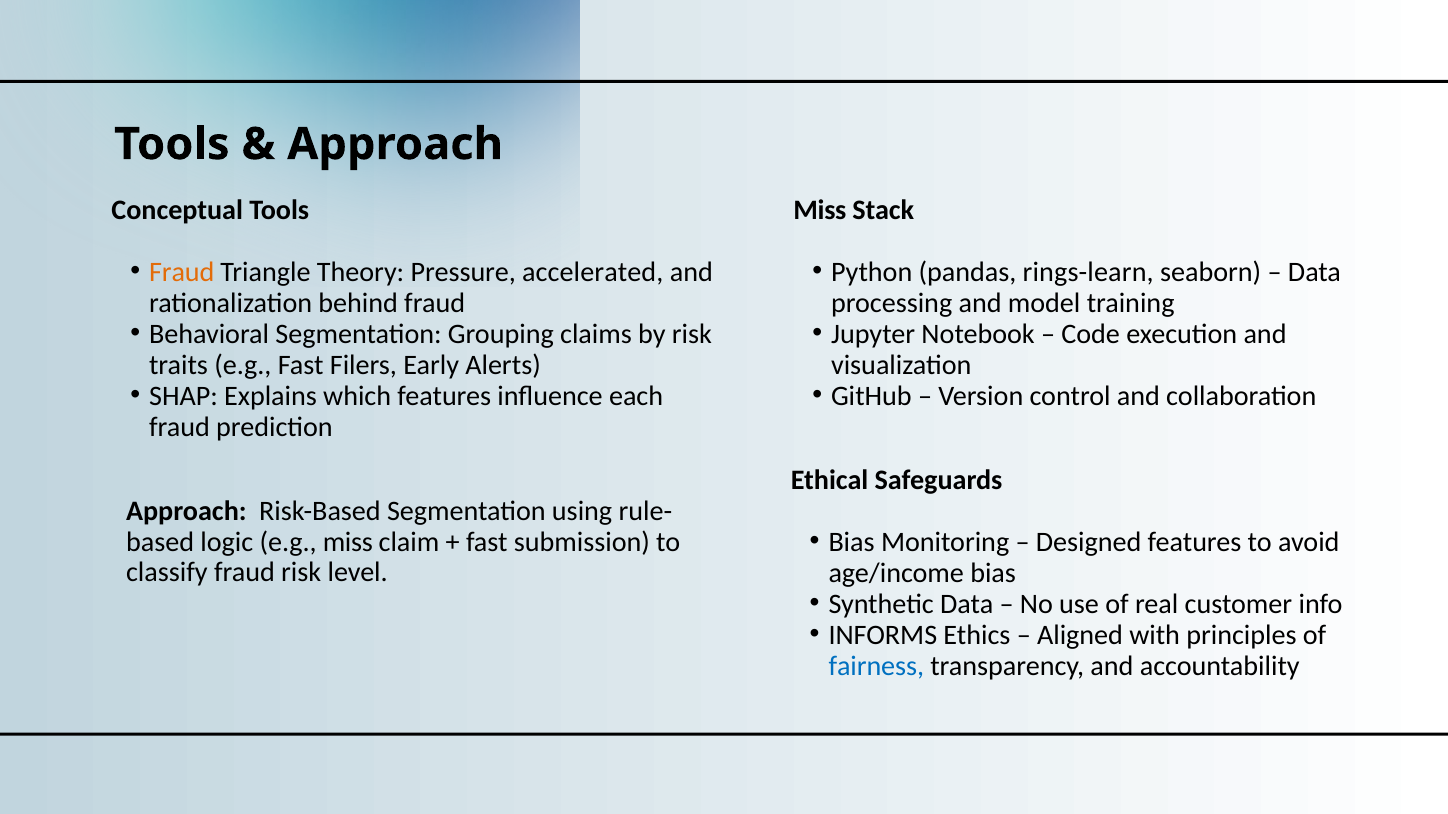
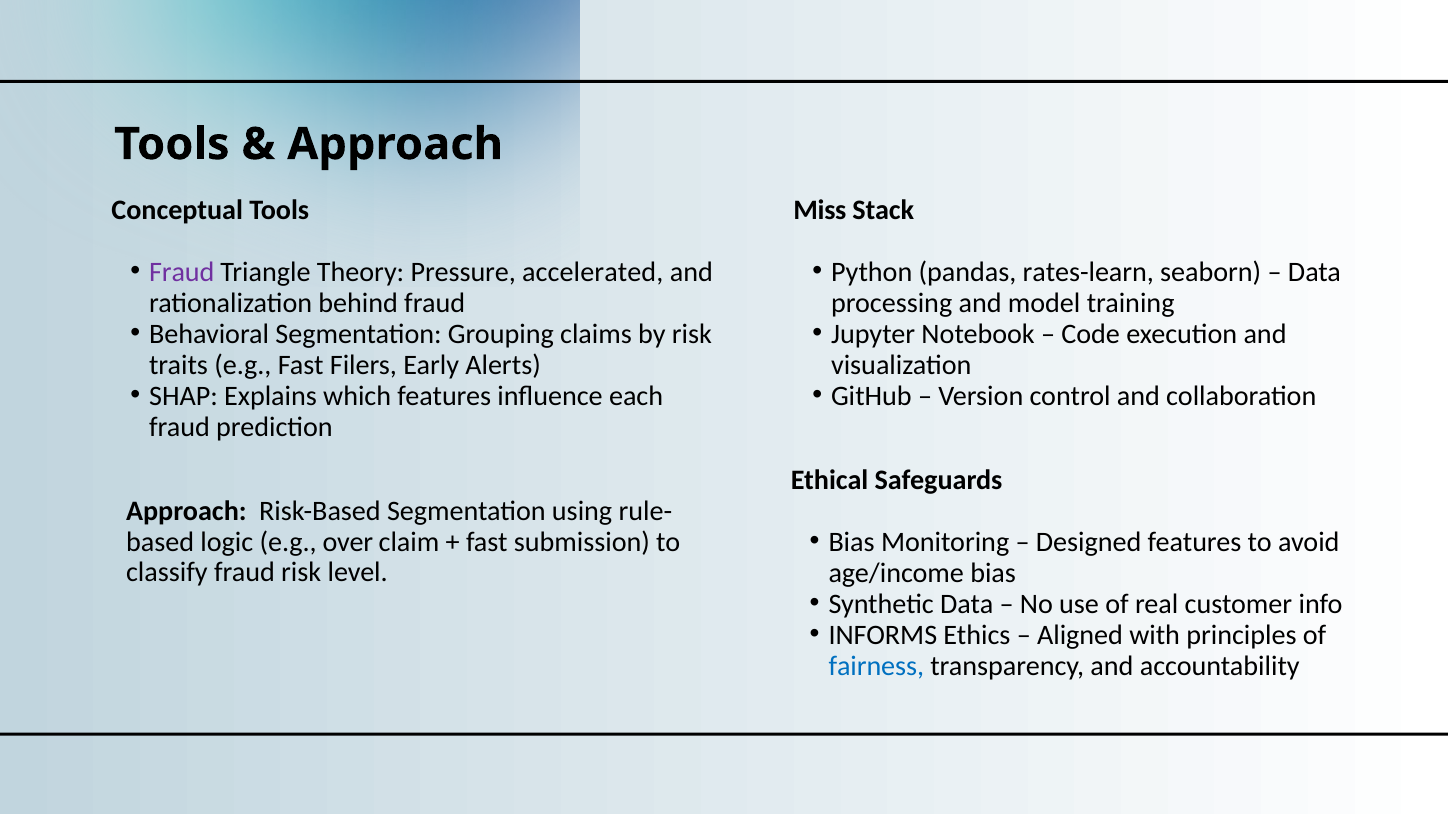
Fraud colour: orange -> purple (182, 272)
rings-learn: rings-learn -> rates-learn (1088, 272)
e.g miss: miss -> over (348, 542)
